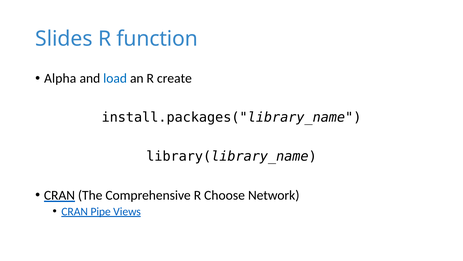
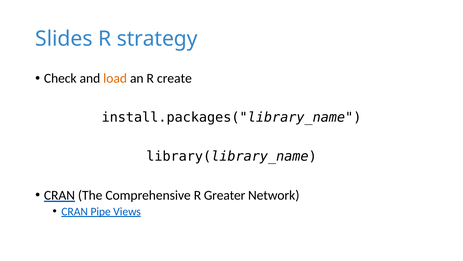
function: function -> strategy (157, 39)
Alpha: Alpha -> Check (60, 78)
load colour: blue -> orange (115, 78)
Choose: Choose -> Greater (225, 195)
